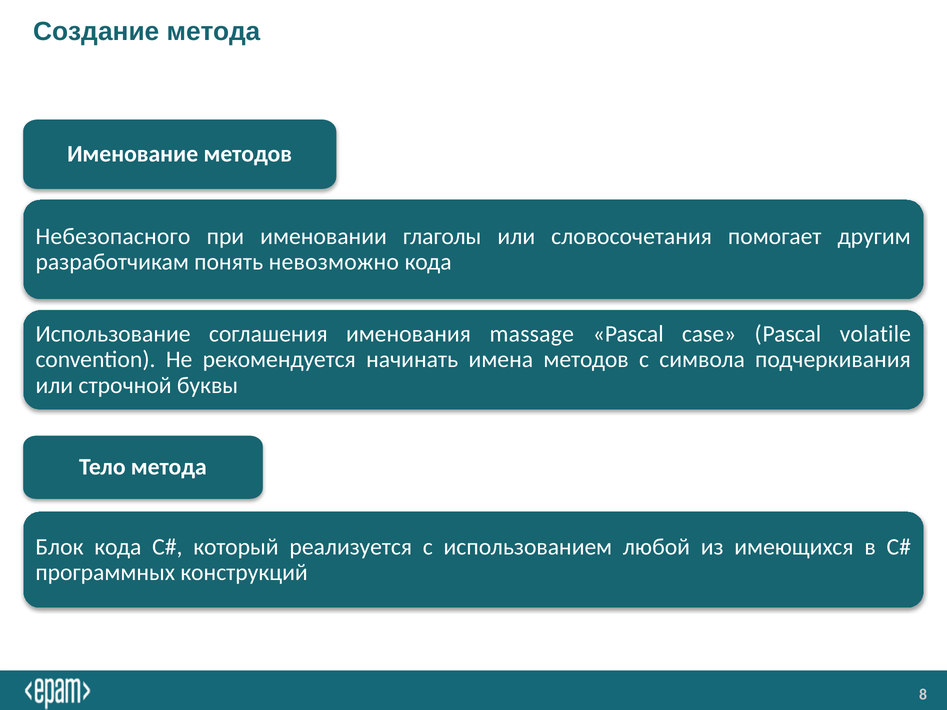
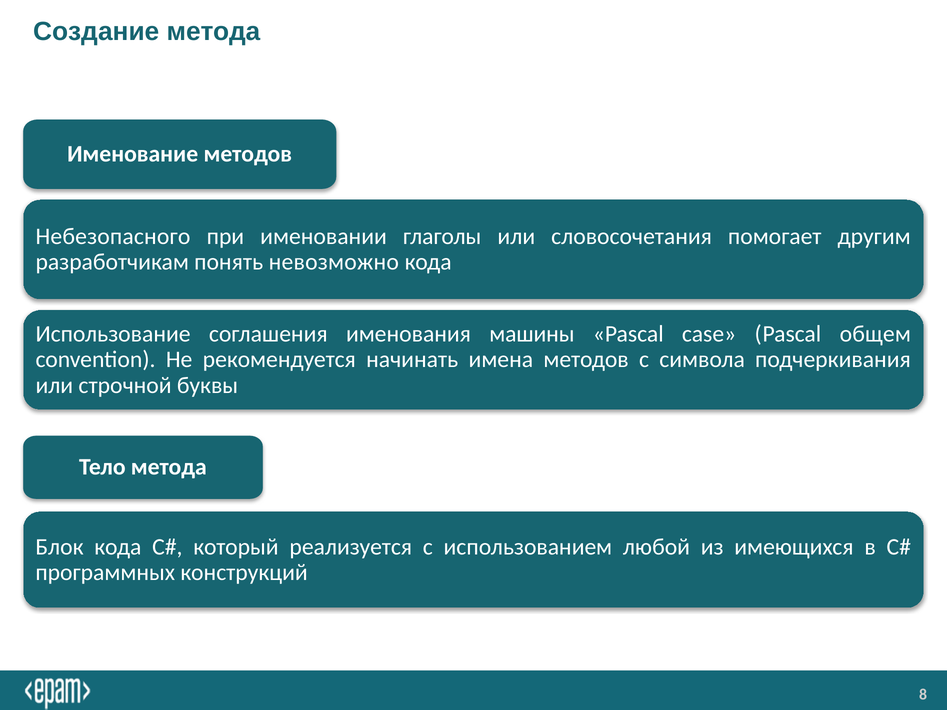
massage: massage -> машины (532, 334)
volatile: volatile -> общем (875, 334)
